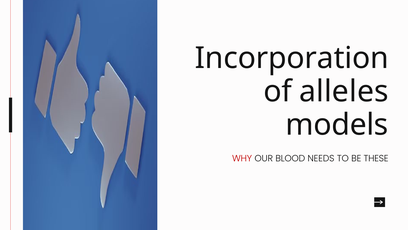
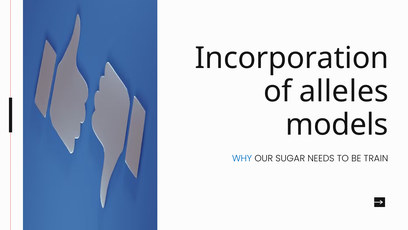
WHY colour: red -> blue (242, 158)
BLOOD: BLOOD -> SUGAR (290, 158)
THESE: THESE -> TRAIN (376, 158)
